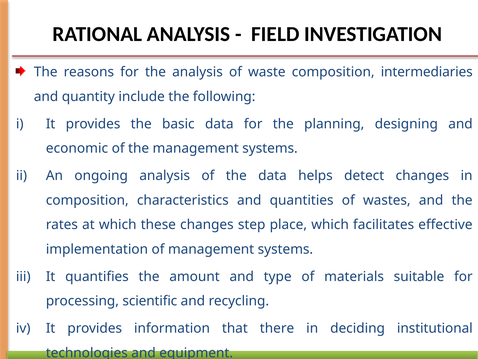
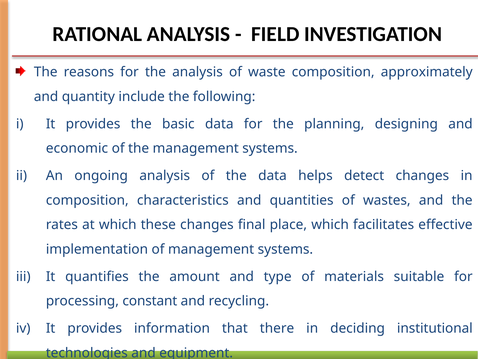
intermediaries: intermediaries -> approximately (427, 72)
step: step -> final (252, 224)
scientific: scientific -> constant (150, 301)
